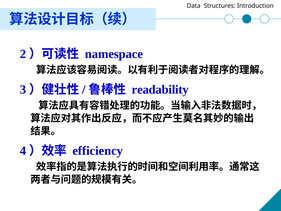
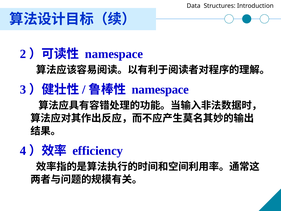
readability: readability -> namespace (160, 89)
